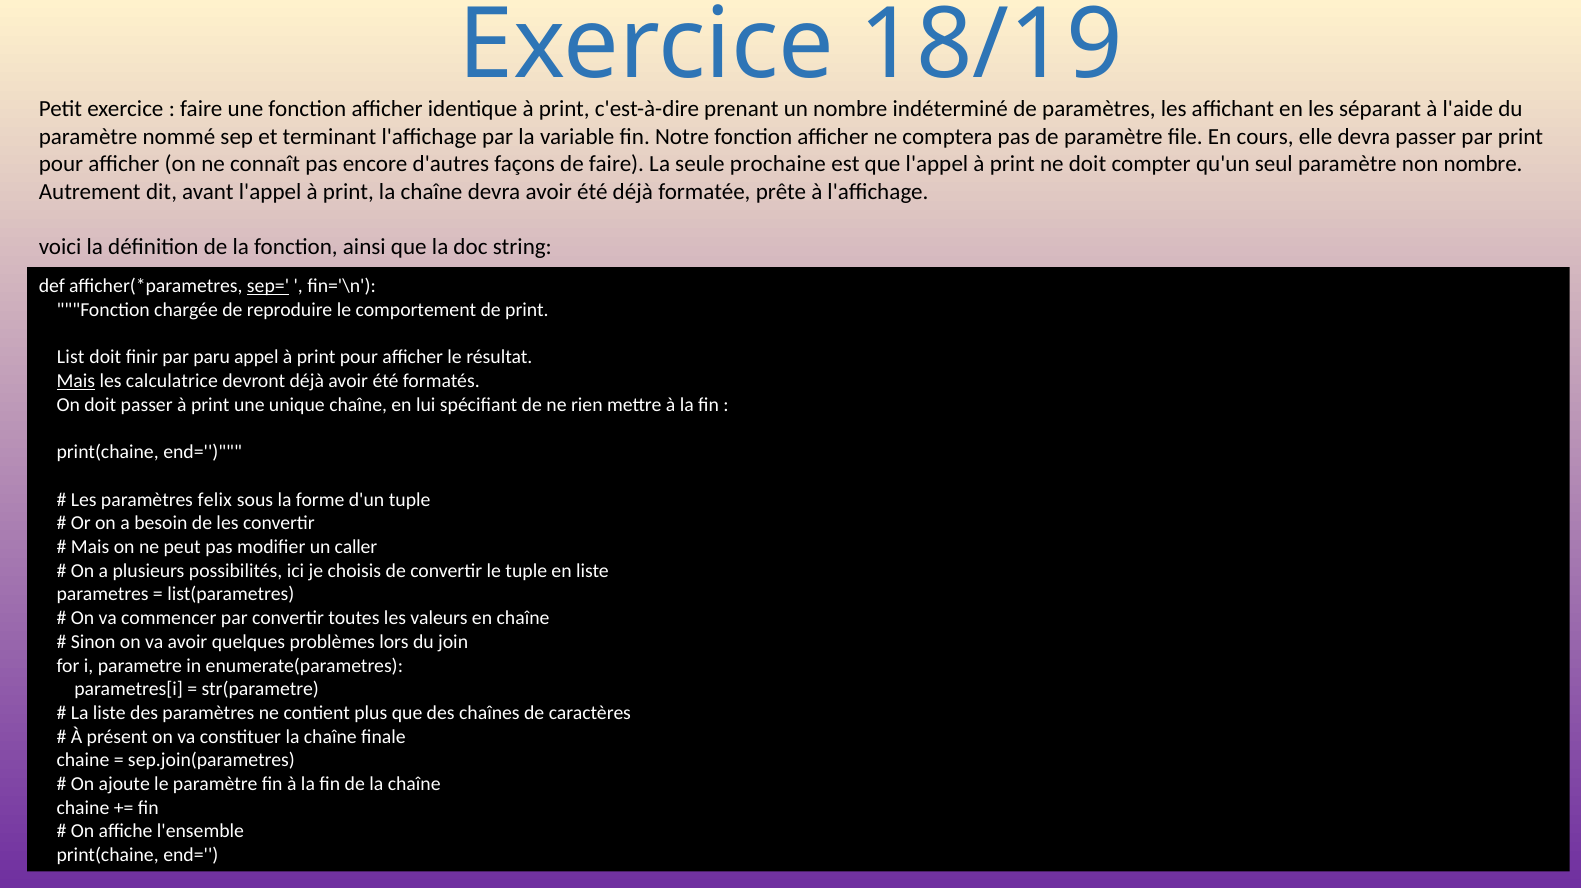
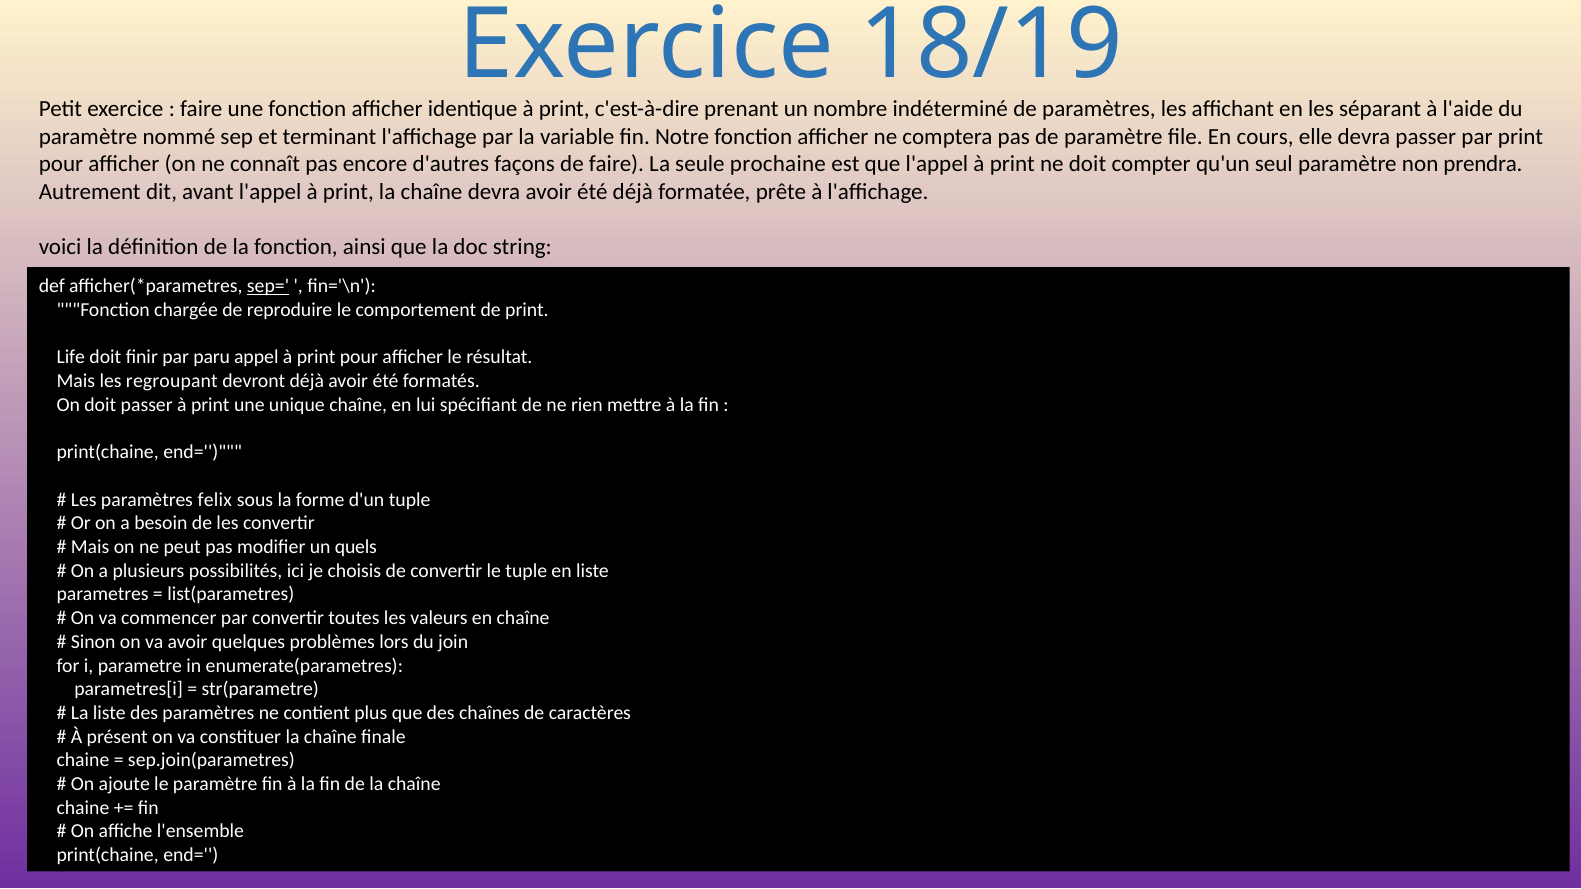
non nombre: nombre -> prendra (1483, 164)
List: List -> Life (71, 357)
Mais underline: present -> none (76, 381)
calculatrice: calculatrice -> regroupant (172, 381)
caller: caller -> quels (356, 547)
